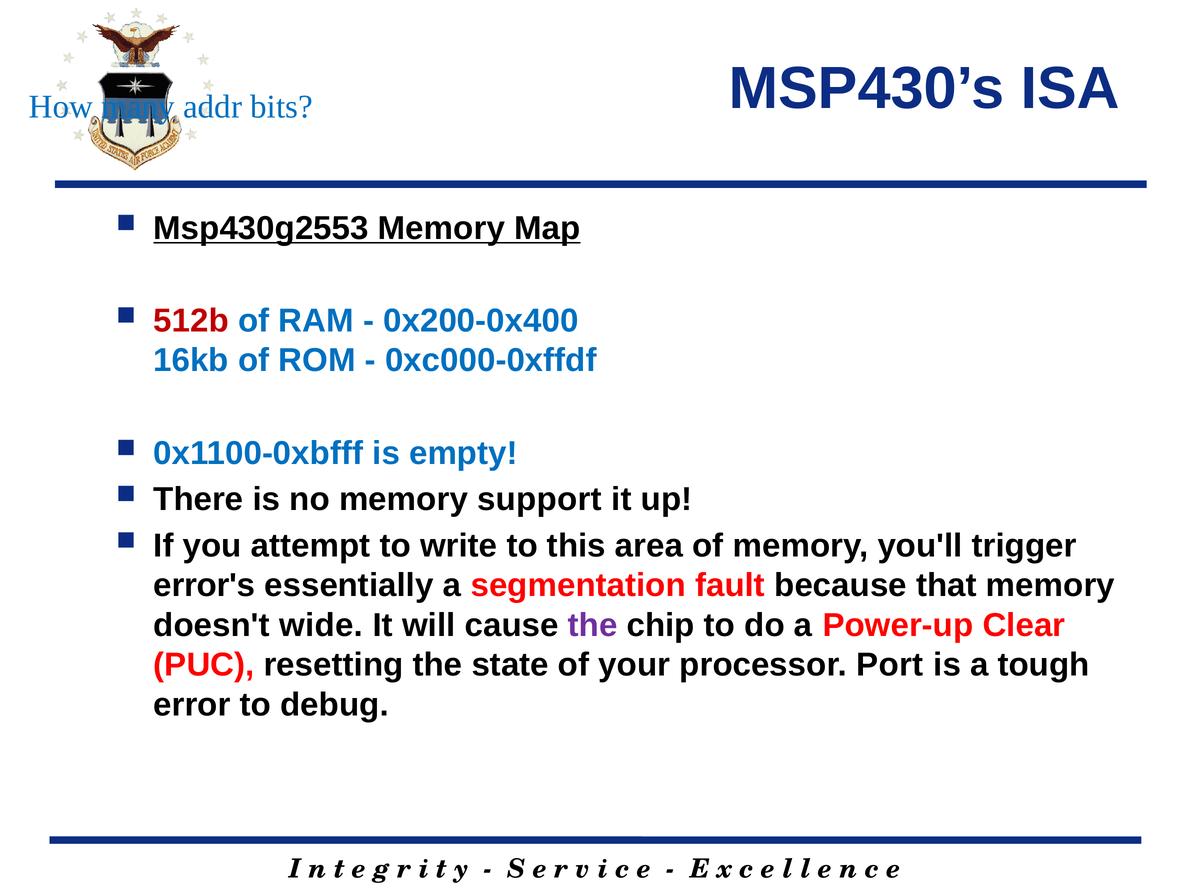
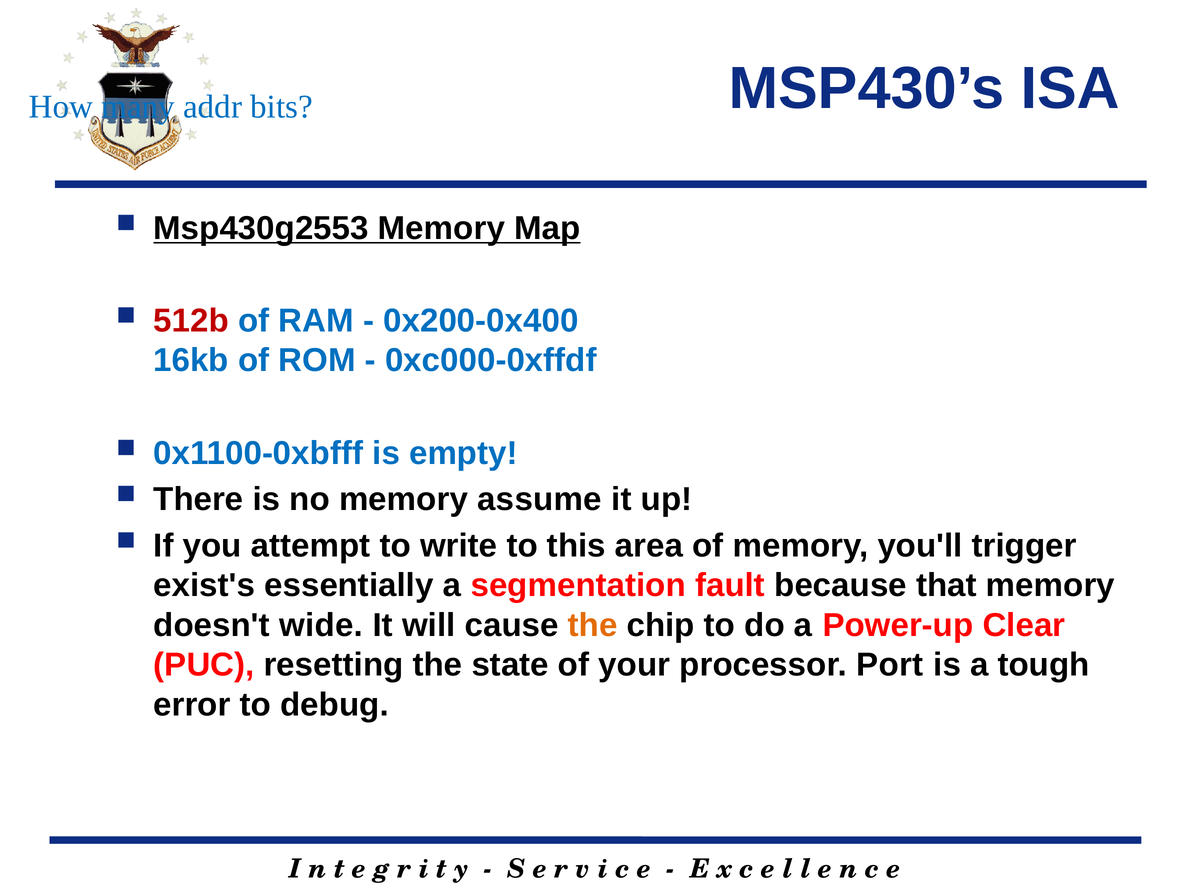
support: support -> assume (540, 500)
error's: error's -> exist's (204, 586)
the colour: purple -> orange (593, 625)
